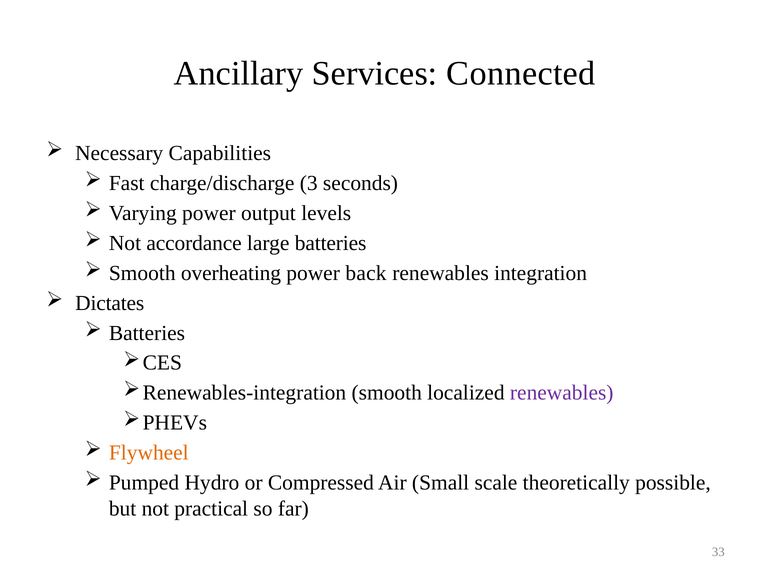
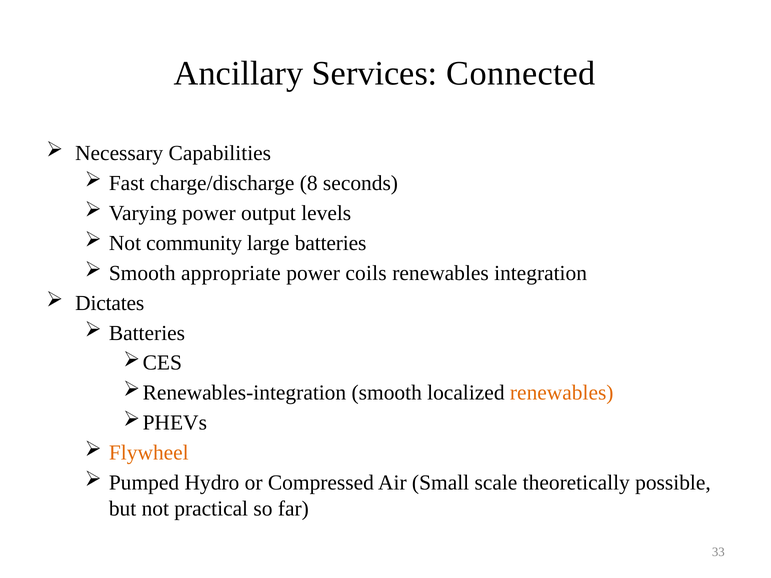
3: 3 -> 8 (309, 183)
accordance: accordance -> community (194, 243)
overheating: overheating -> appropriate (231, 273)
back: back -> coils (366, 273)
renewables colour: purple -> orange (562, 393)
